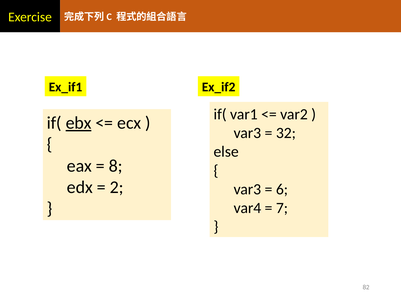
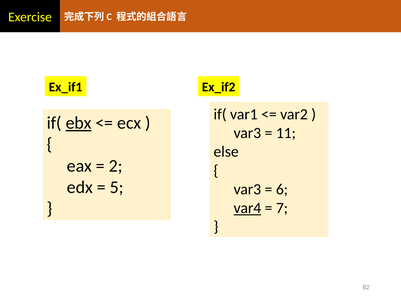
32: 32 -> 11 (286, 133)
8: 8 -> 2 (116, 166)
2: 2 -> 5 (117, 187)
var4 underline: none -> present (247, 208)
